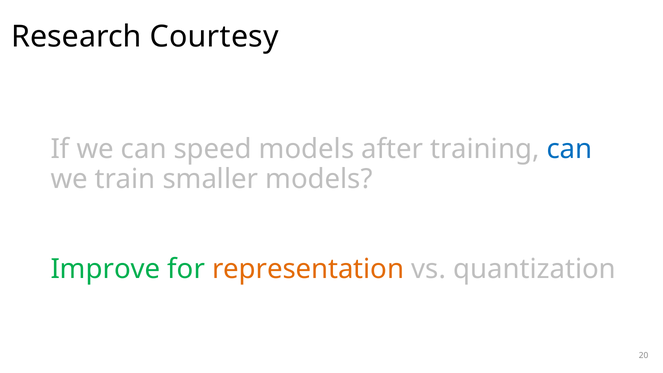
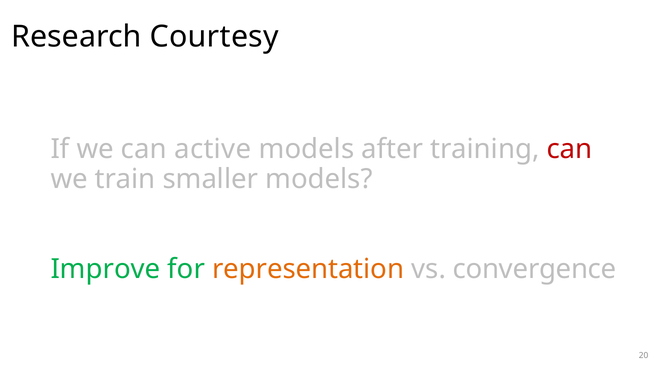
speed: speed -> active (213, 149)
can colour: blue -> red (569, 149)
quantization: quantization -> convergence (535, 269)
